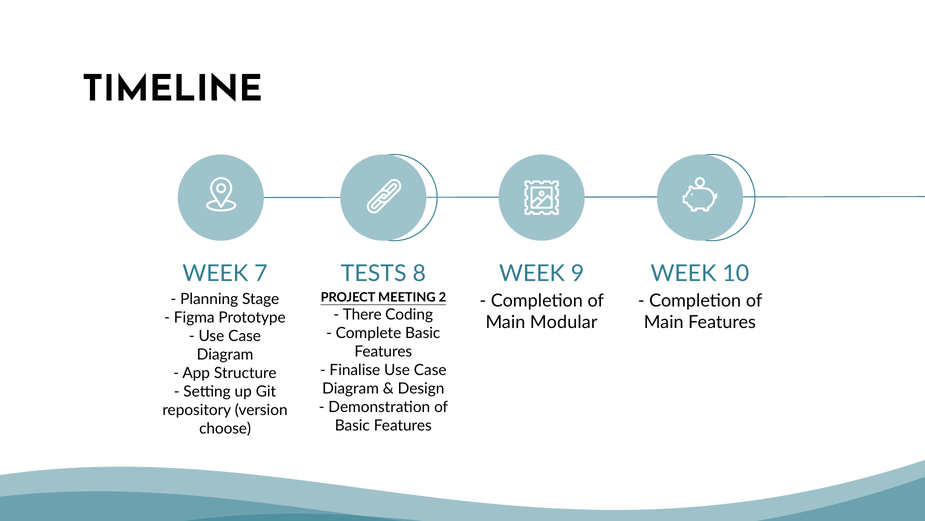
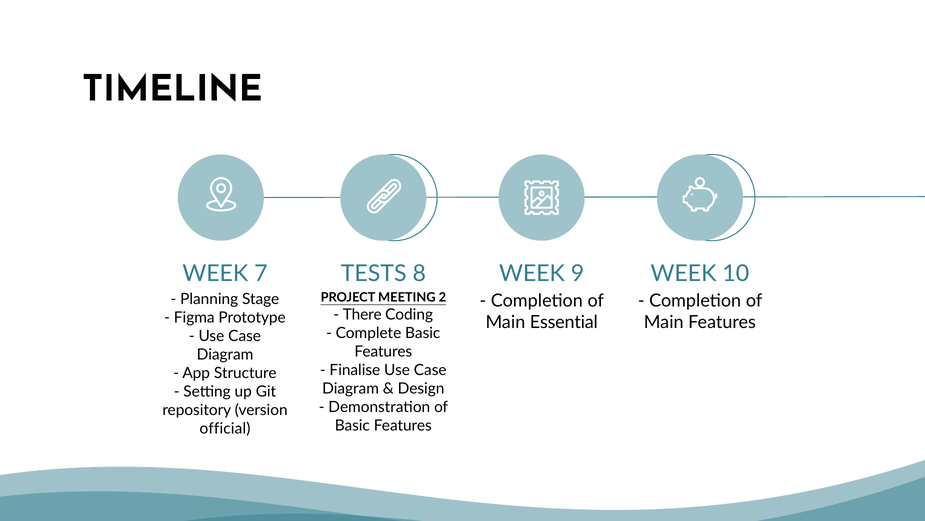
Modular: Modular -> Essential (564, 322)
choose: choose -> official (225, 428)
